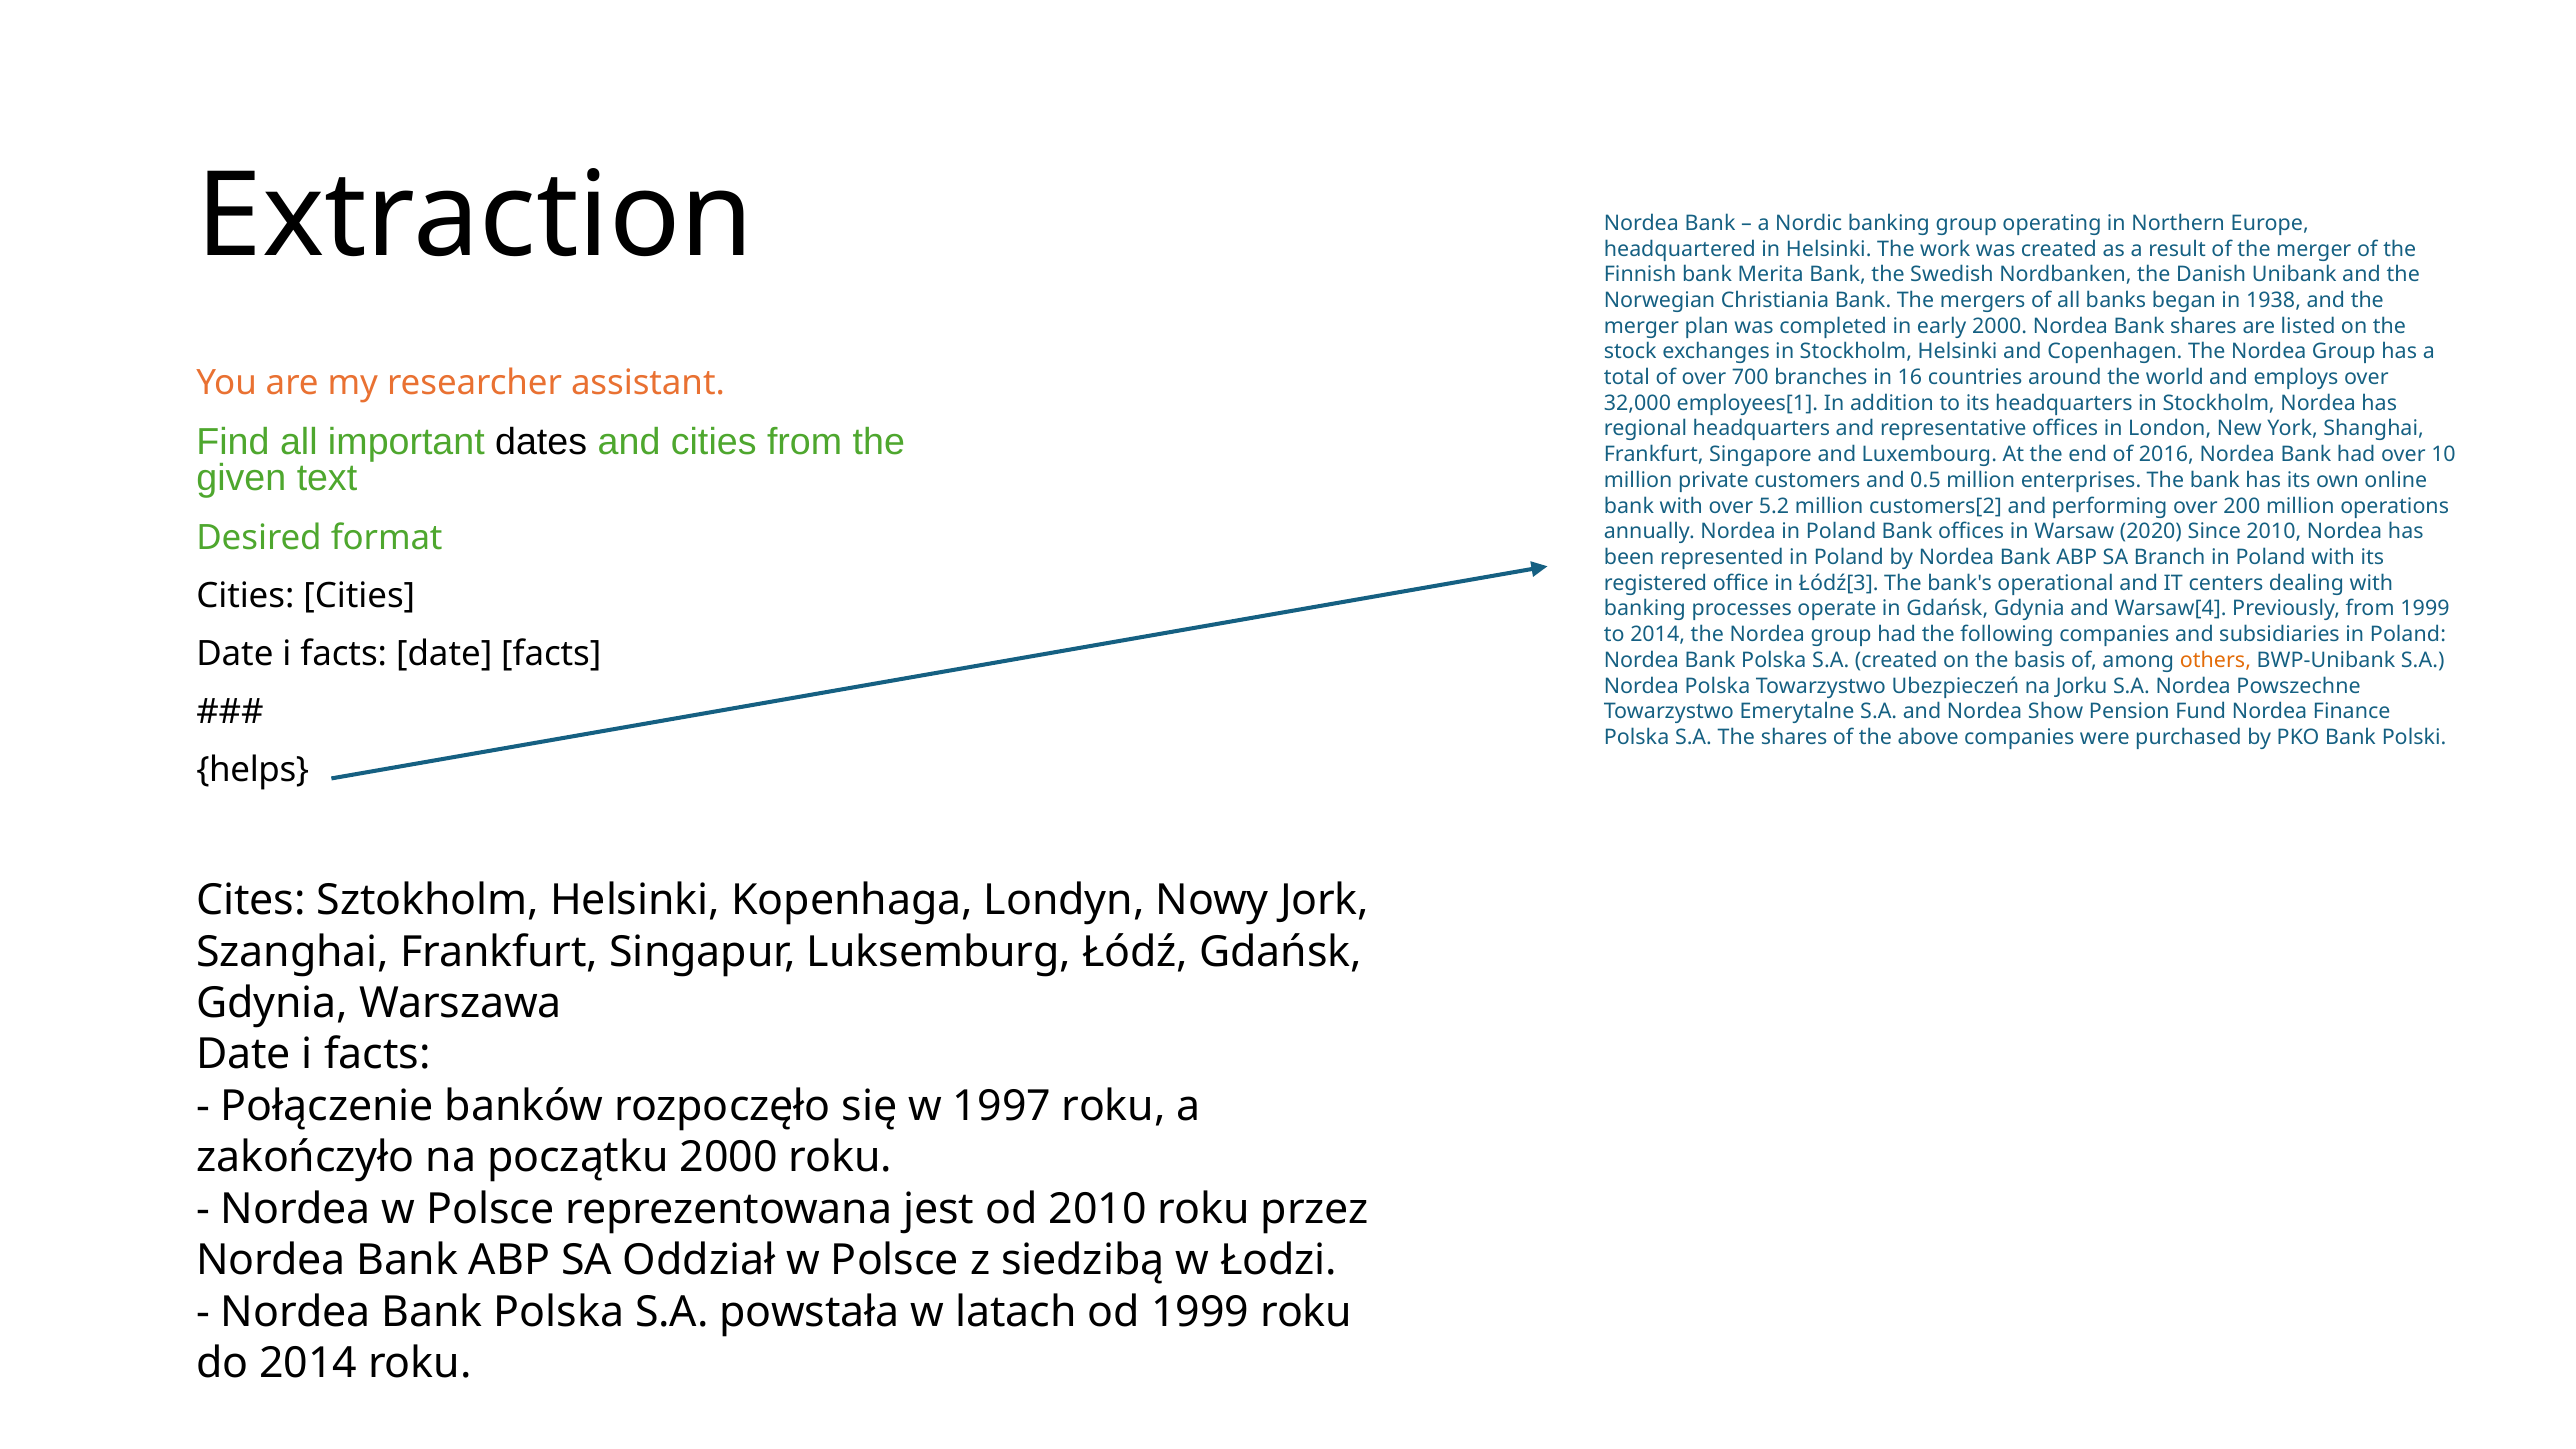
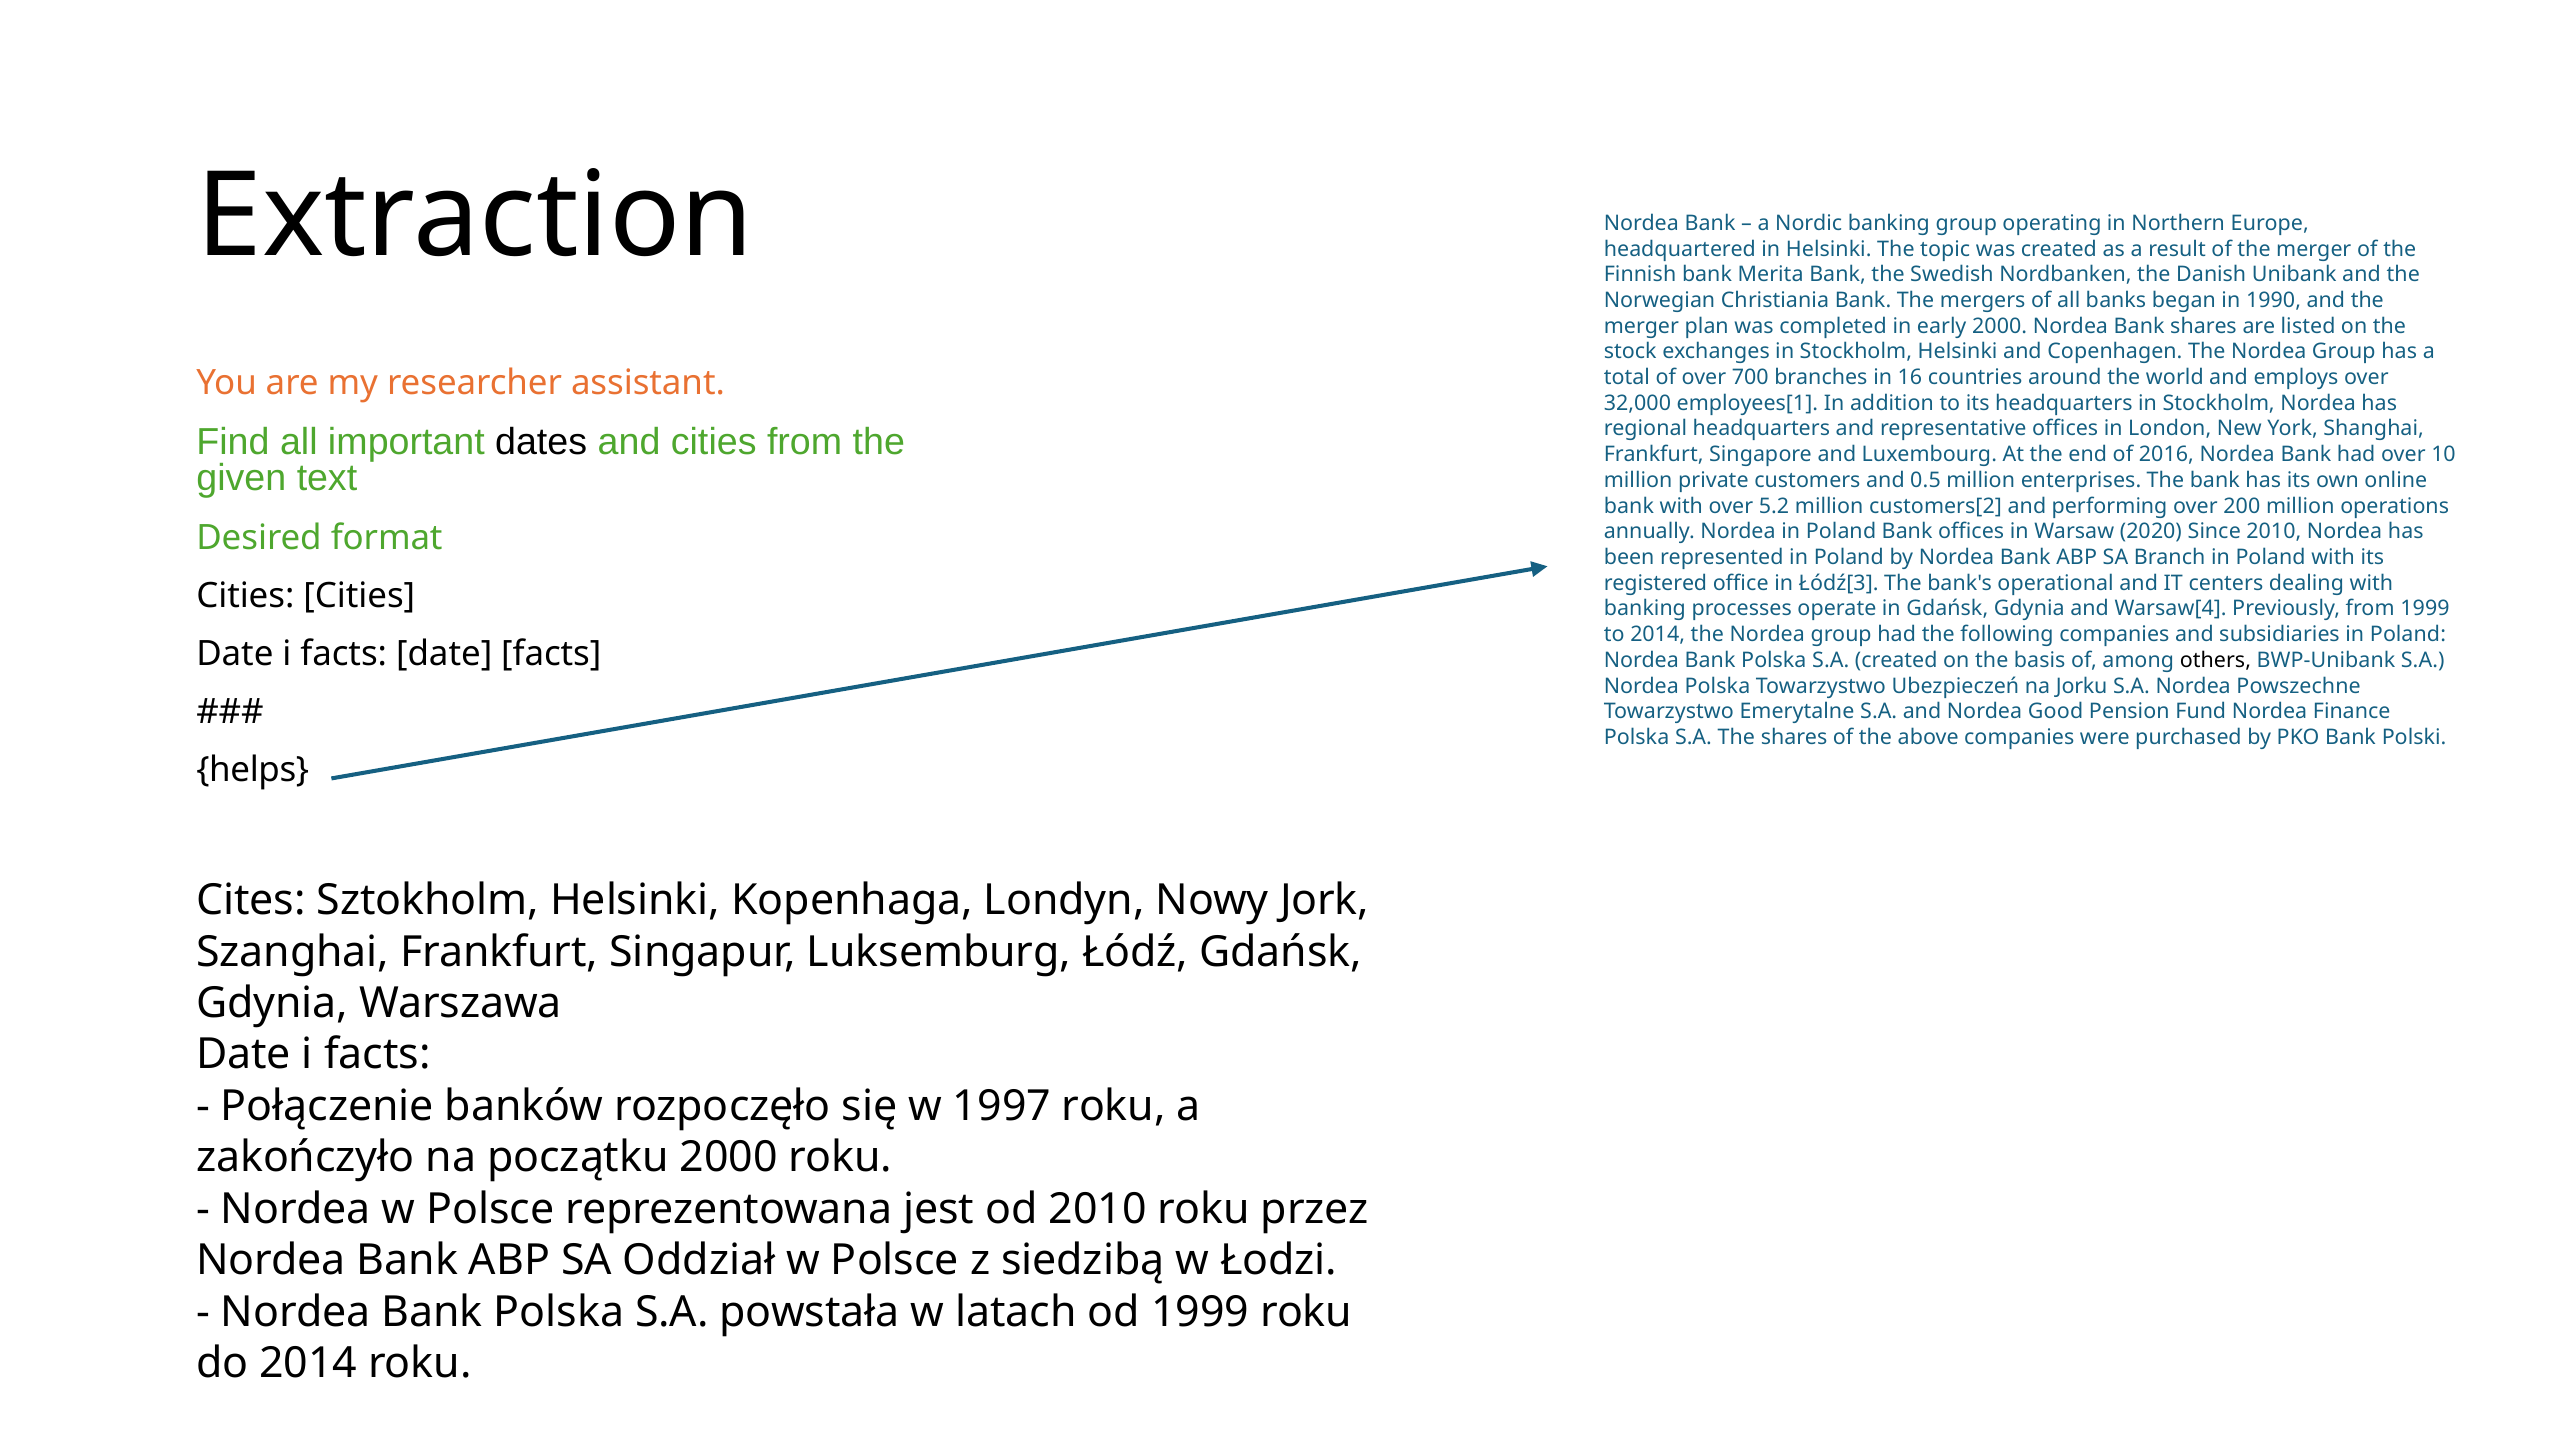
work: work -> topic (1945, 249)
1938: 1938 -> 1990 (2274, 300)
others colour: orange -> black (2215, 660)
Show: Show -> Good (2056, 712)
